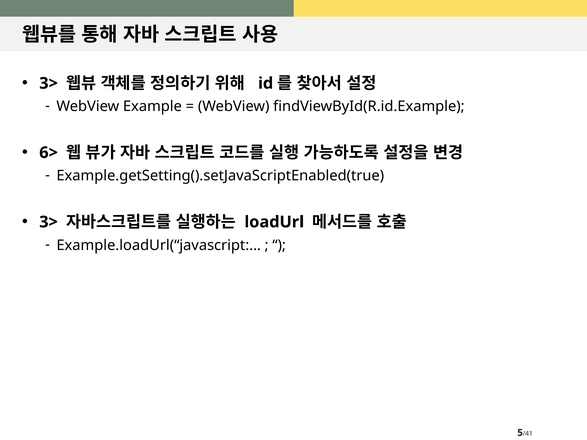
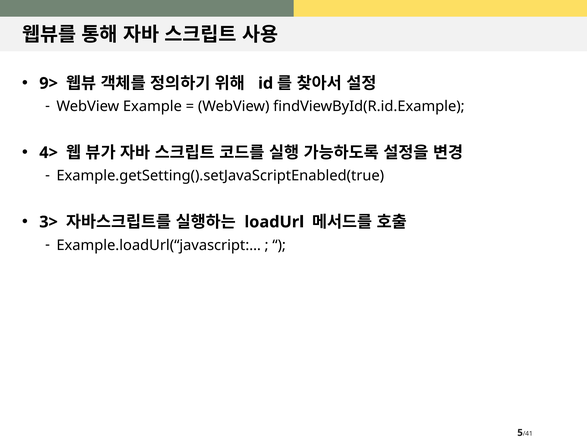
3>: 3> -> 9> (49, 83)
6>: 6> -> 4> (49, 153)
